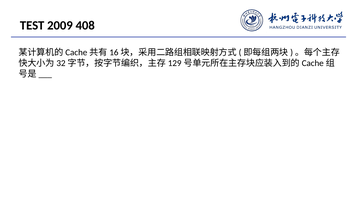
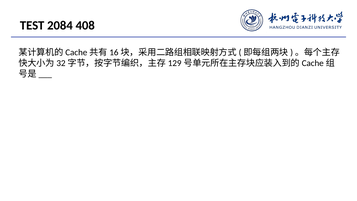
2009: 2009 -> 2084 (60, 25)
